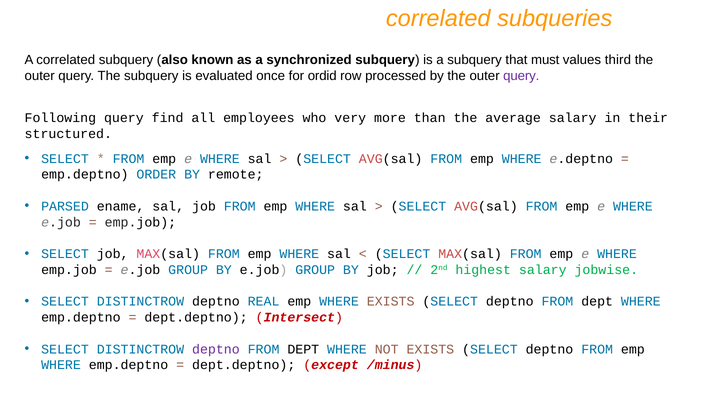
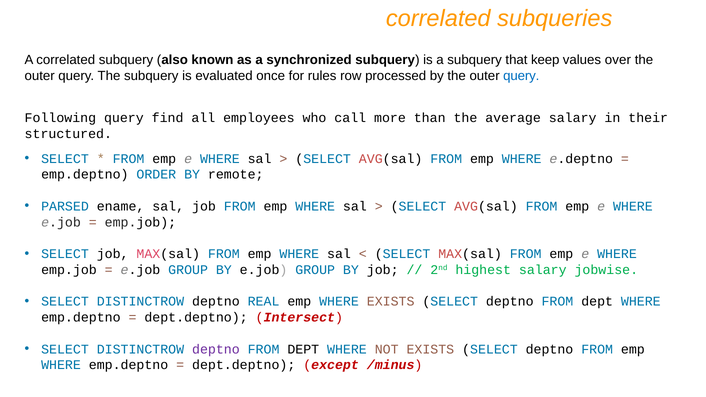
must: must -> keep (545, 60)
third: third -> over (618, 60)
ordid: ordid -> rules (322, 76)
query colour: purple -> blue (521, 76)
very: very -> call (350, 118)
